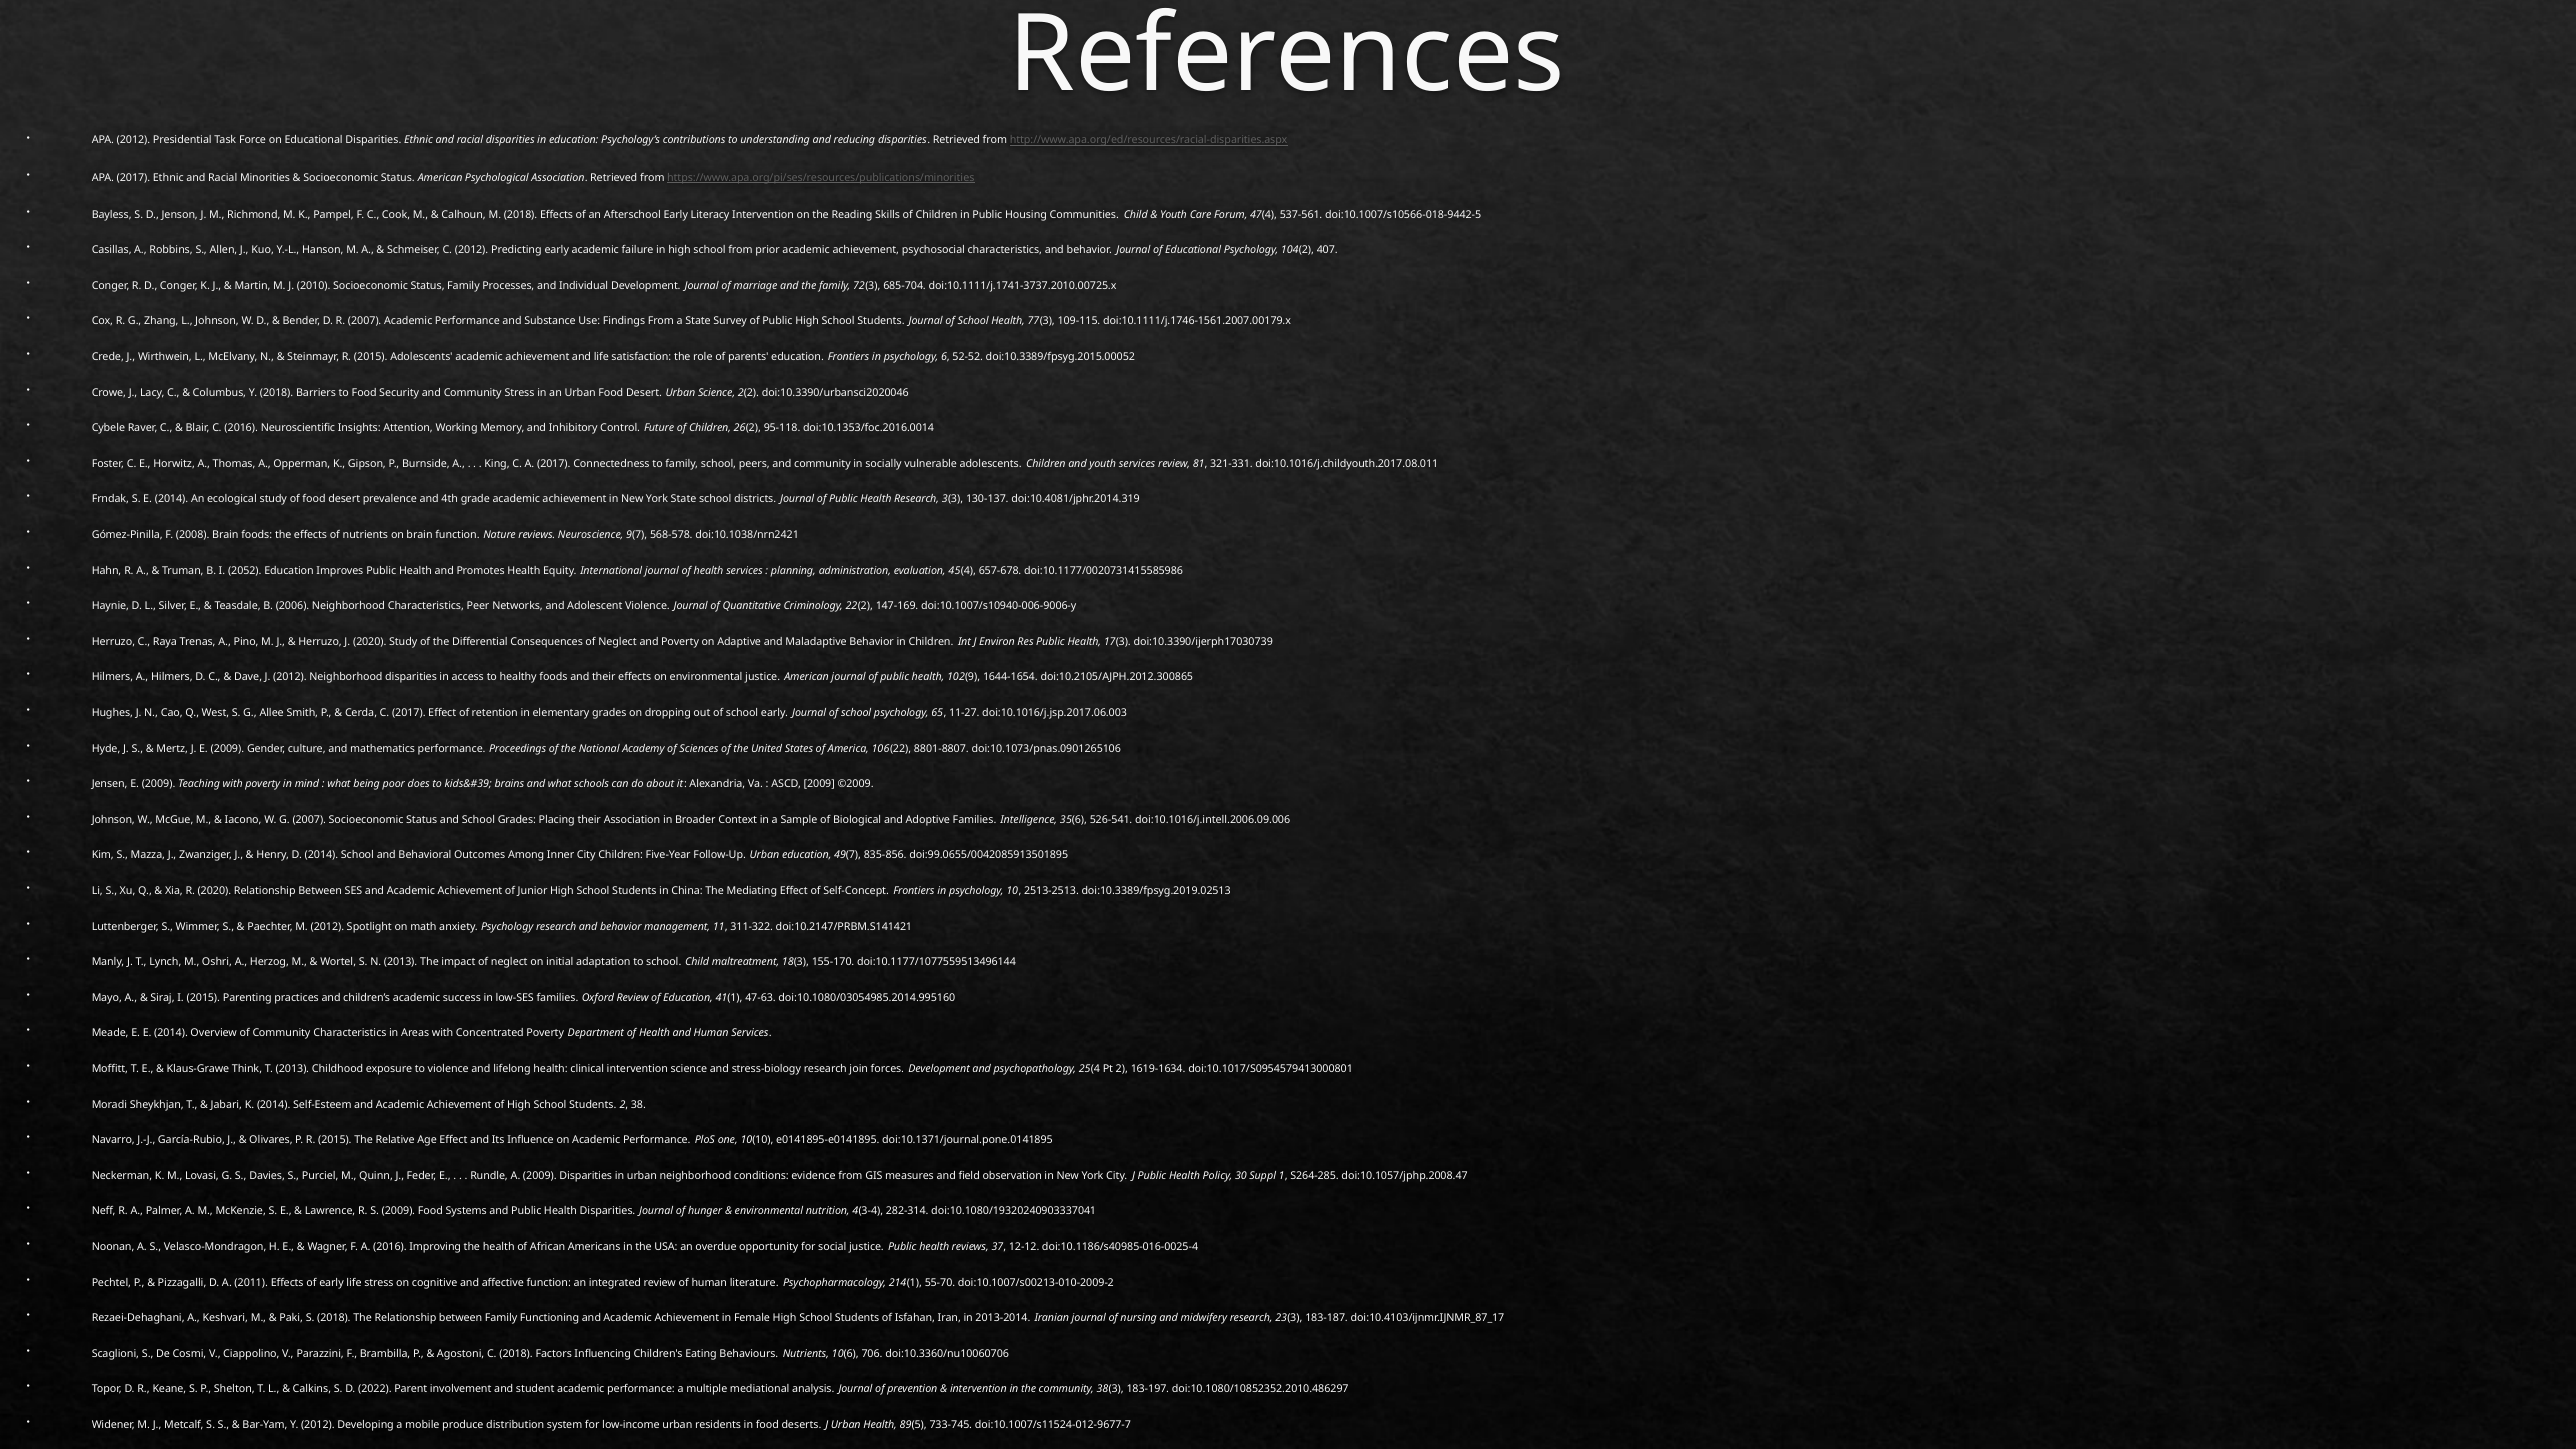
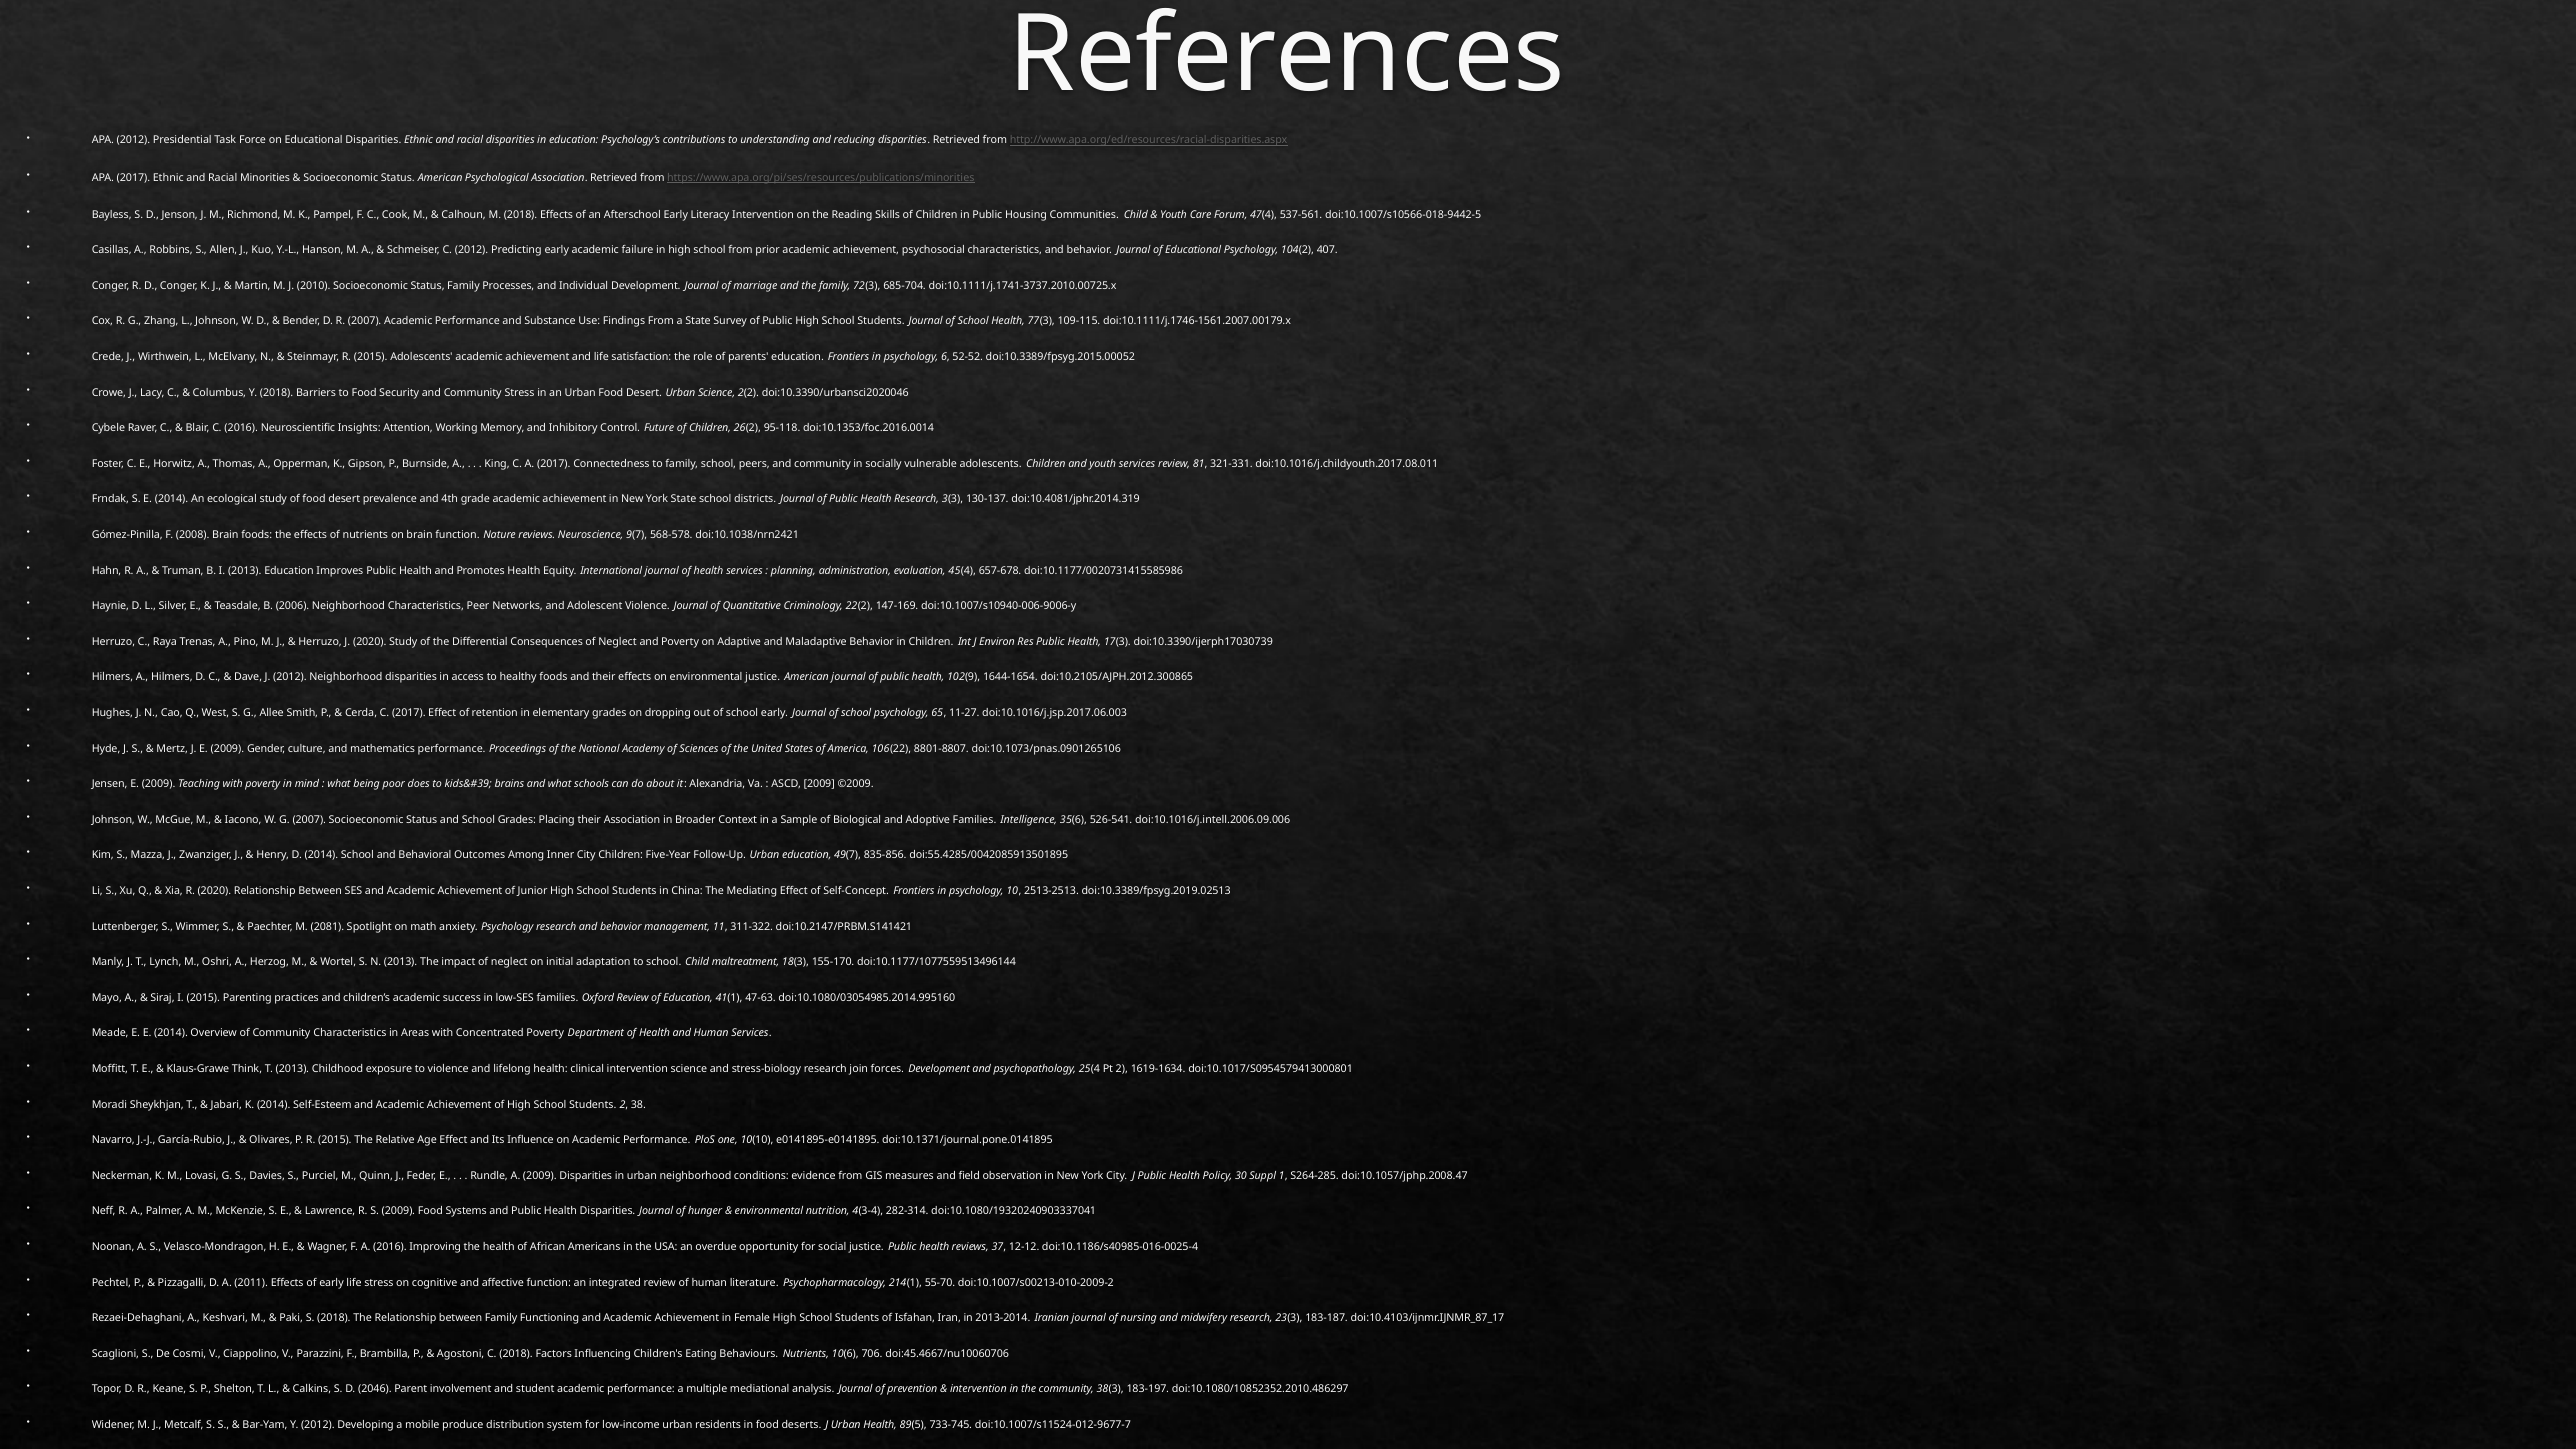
I 2052: 2052 -> 2013 (245, 571)
doi:99.0655/0042085913501895: doi:99.0655/0042085913501895 -> doi:55.4285/0042085913501895 (989, 855)
M 2012: 2012 -> 2081 (327, 927)
doi:10.3360/nu10060706: doi:10.3360/nu10060706 -> doi:45.4667/nu10060706 (947, 1354)
2022: 2022 -> 2046 (375, 1389)
